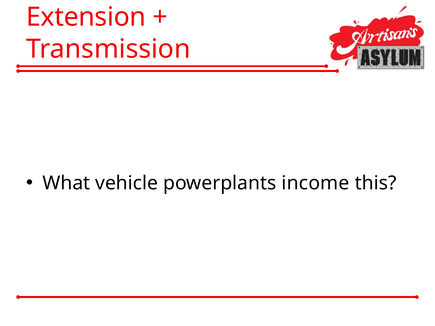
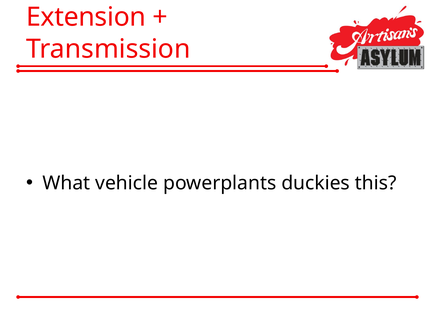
income: income -> duckies (316, 183)
